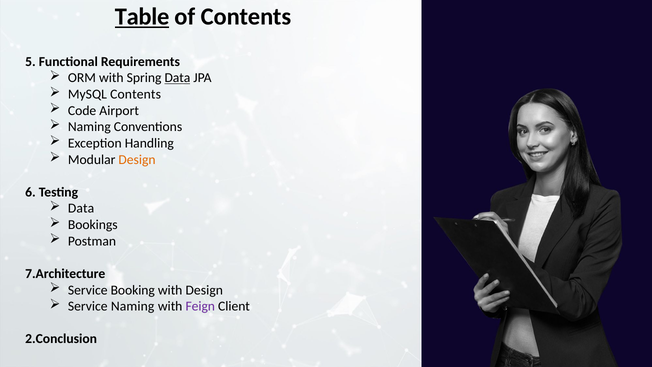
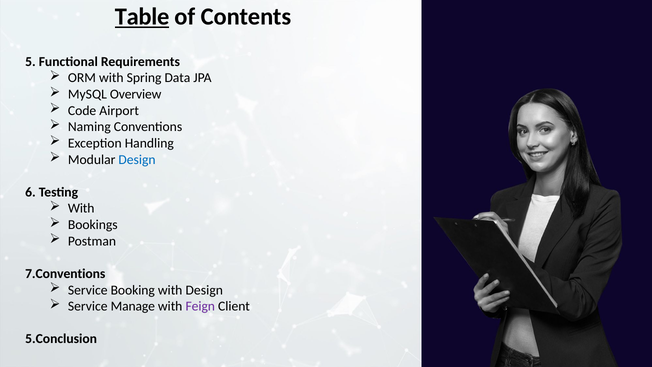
Data underline: present -> none (177, 78)
MySQL Contents: Contents -> Overview (136, 94)
Design colour: orange -> blue (137, 159)
Data: Data -> With (81, 208)
7.Architecture: 7.Architecture -> 7.Conventions (65, 274)
Service Naming: Naming -> Manage (133, 306)
2.Conclusion: 2.Conclusion -> 5.Conclusion (61, 339)
